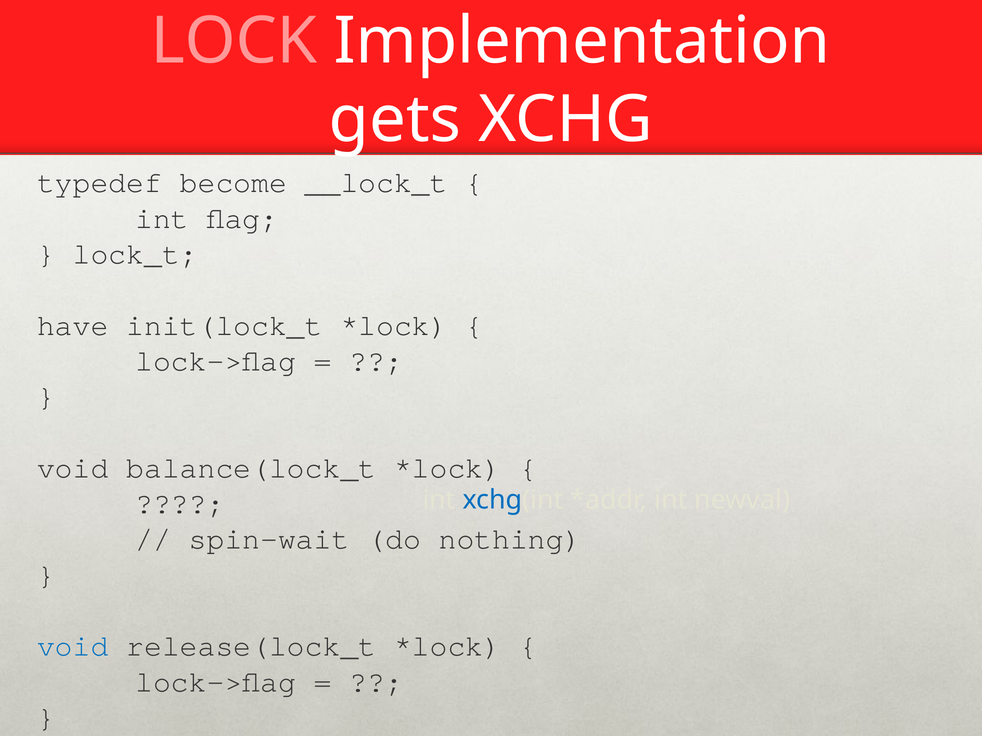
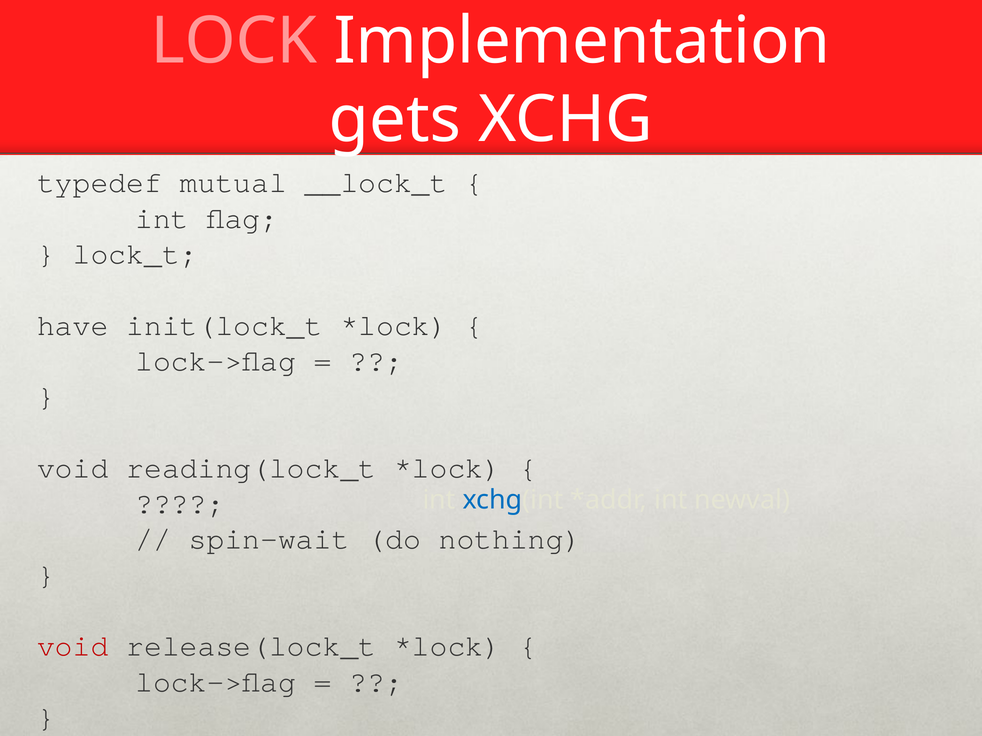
become: become -> mutual (233, 183)
balance(lock_t: balance(lock_t -> reading(lock_t (251, 468)
void colour: blue -> red (73, 647)
